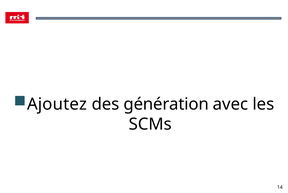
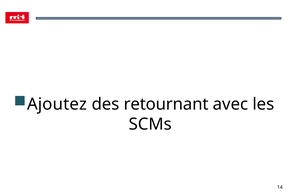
génération: génération -> retournant (166, 104)
